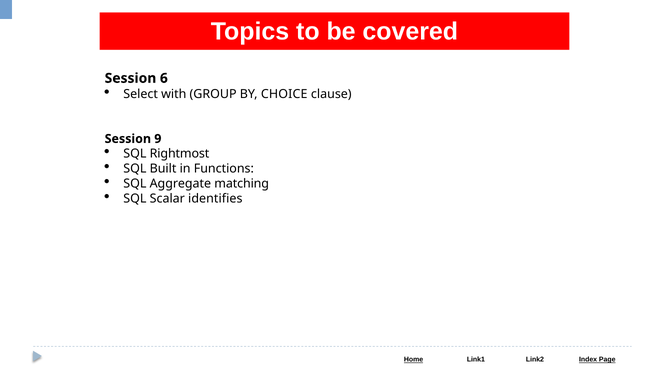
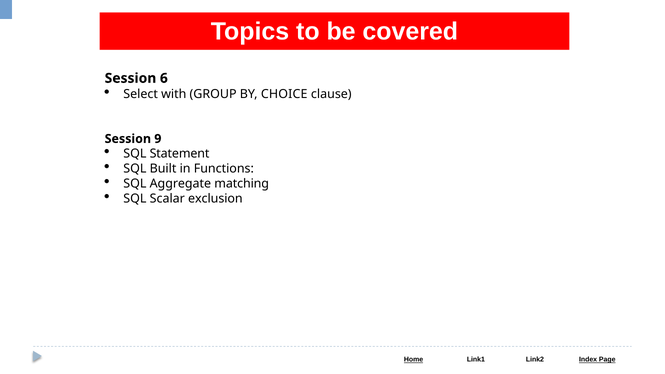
Rightmost: Rightmost -> Statement (180, 154)
identifies: identifies -> exclusion (215, 199)
